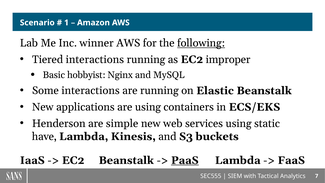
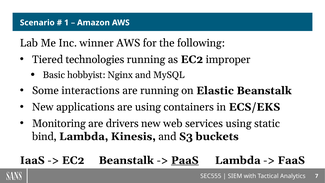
following underline: present -> none (201, 43)
Tiered interactions: interactions -> technologies (95, 59)
Henderson: Henderson -> Monitoring (59, 123)
simple: simple -> drivers (122, 123)
have: have -> bind (44, 136)
